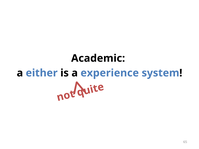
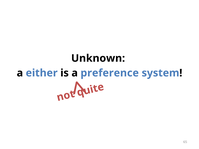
Academic: Academic -> Unknown (98, 58)
experience: experience -> preference (110, 73)
